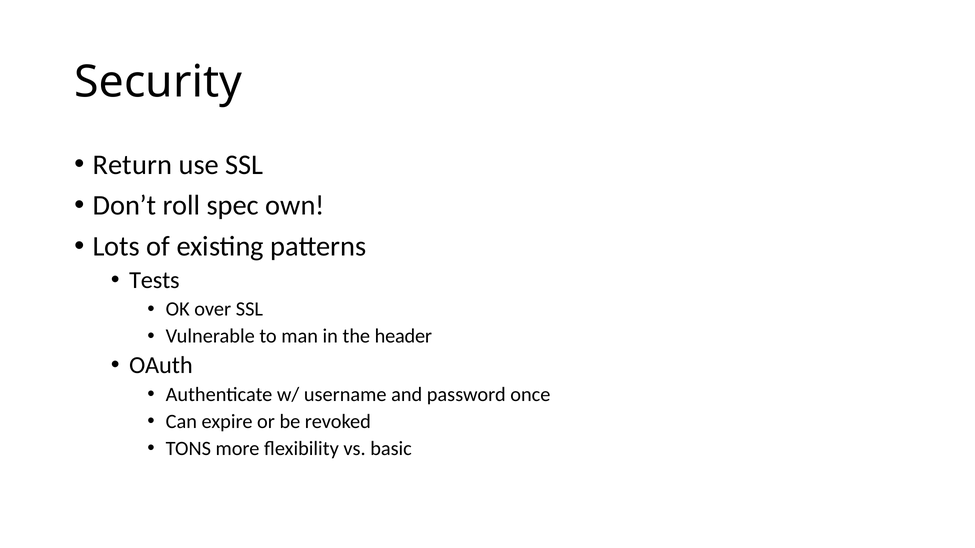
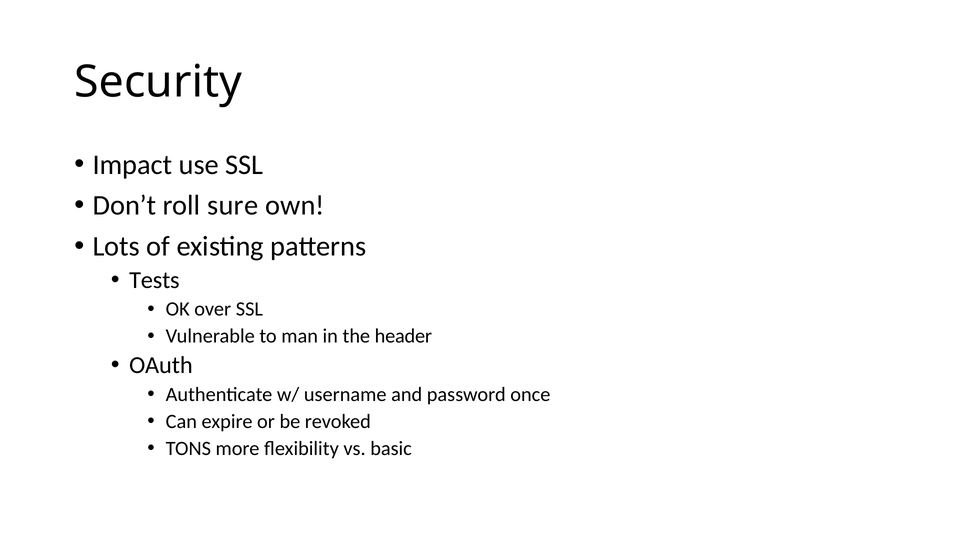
Return: Return -> Impact (132, 165)
spec: spec -> sure (233, 206)
